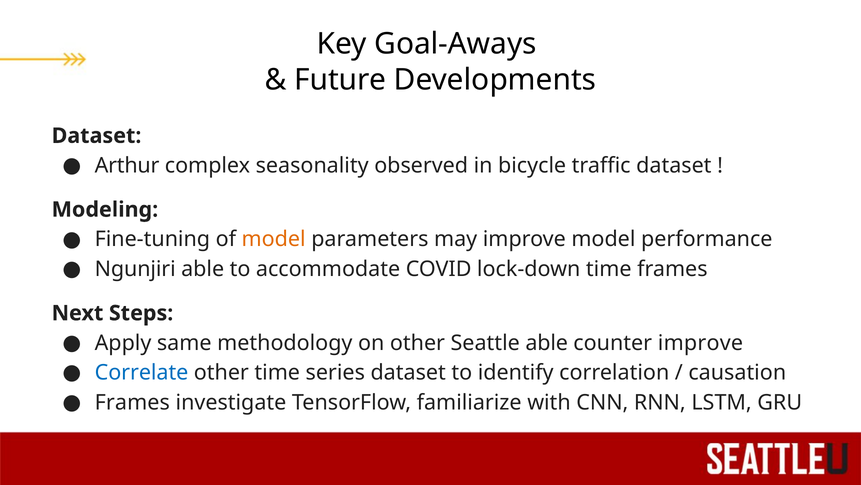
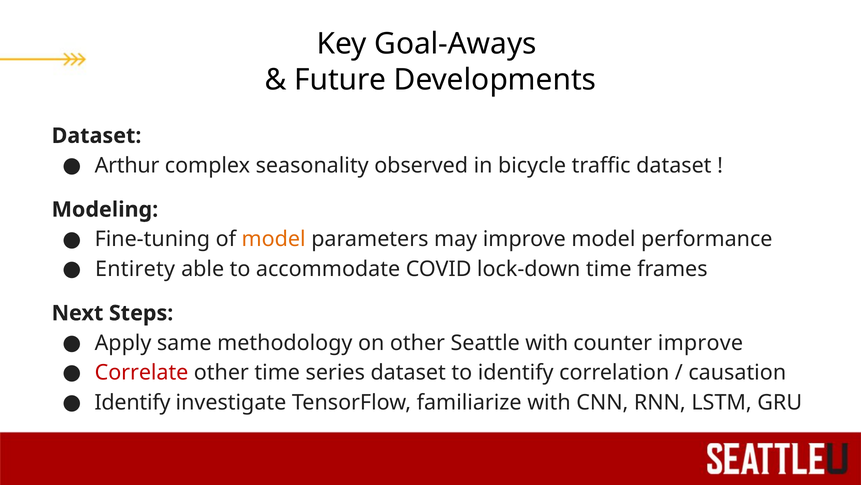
Ngunjiri: Ngunjiri -> Entirety (135, 269)
Seattle able: able -> with (547, 342)
Correlate colour: blue -> red (142, 372)
Frames: Frames -> Identify (132, 402)
